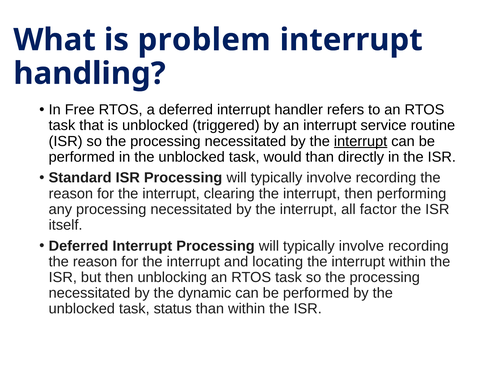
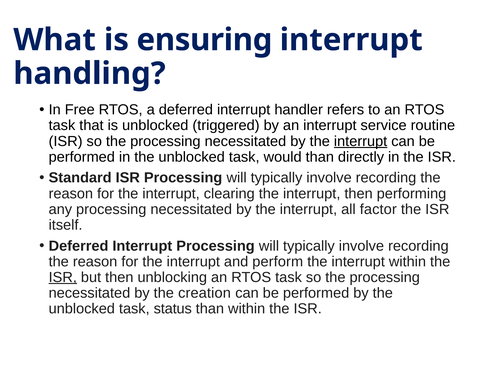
problem: problem -> ensuring (204, 40)
locating: locating -> perform (278, 262)
ISR underline: none -> present (63, 277)
dynamic: dynamic -> creation (204, 293)
